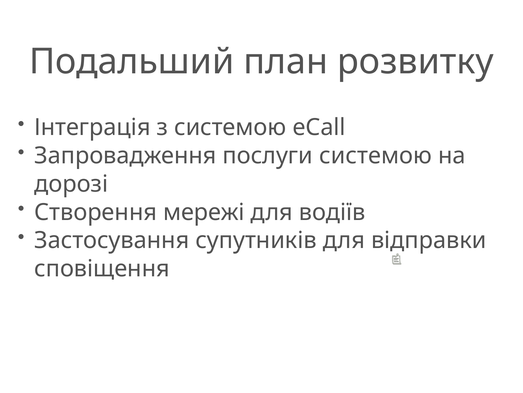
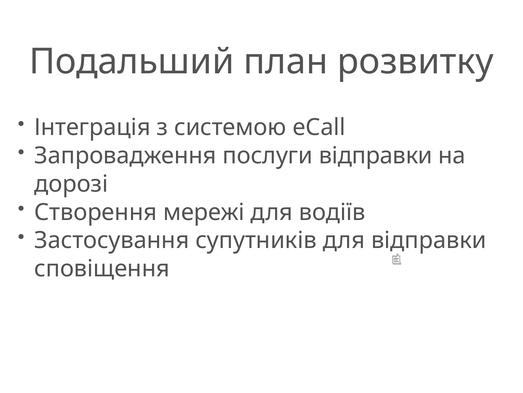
послуги системою: системою -> відправки (376, 155)
